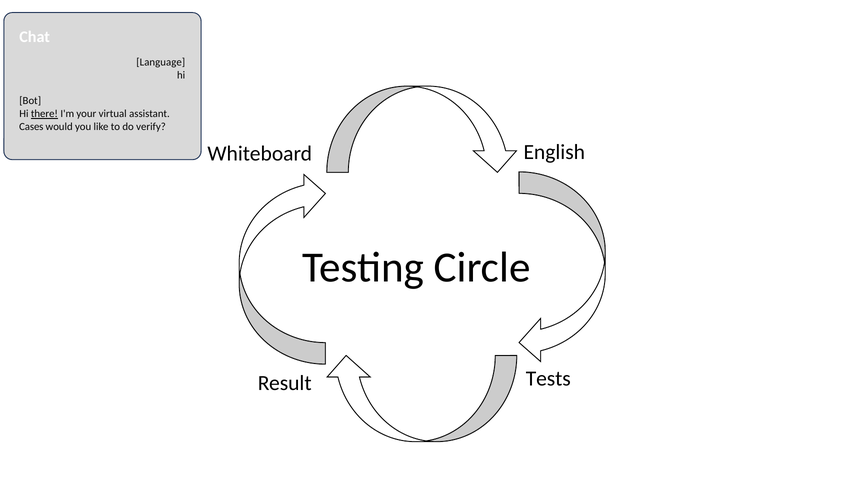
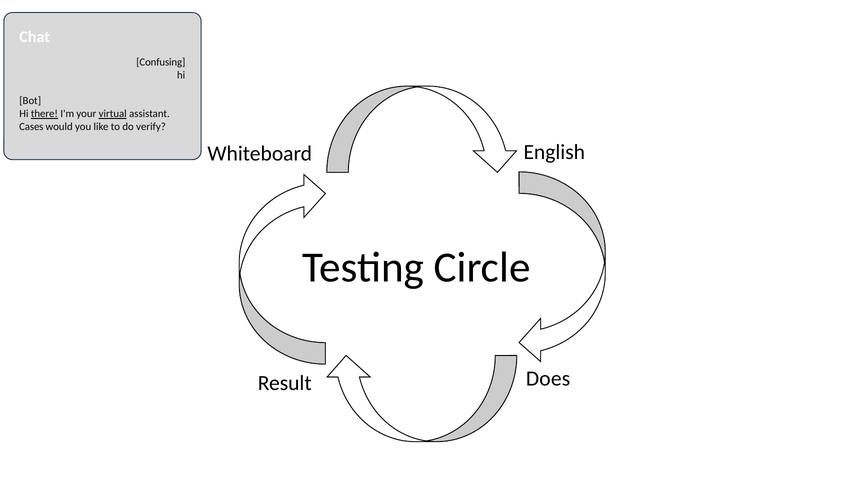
Language: Language -> Confusing (161, 62)
virtual underline: none -> present (113, 114)
Tests: Tests -> Does (548, 379)
